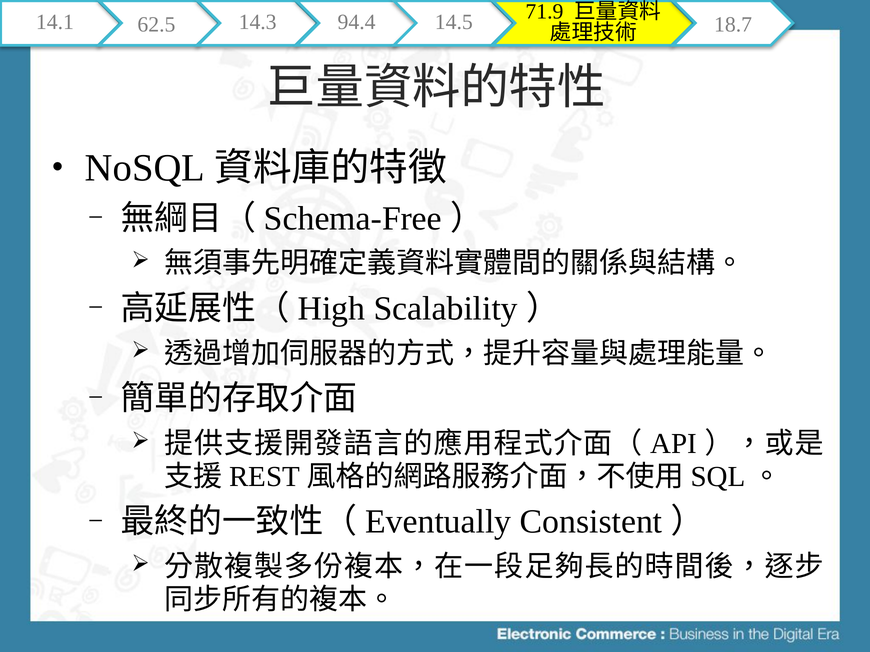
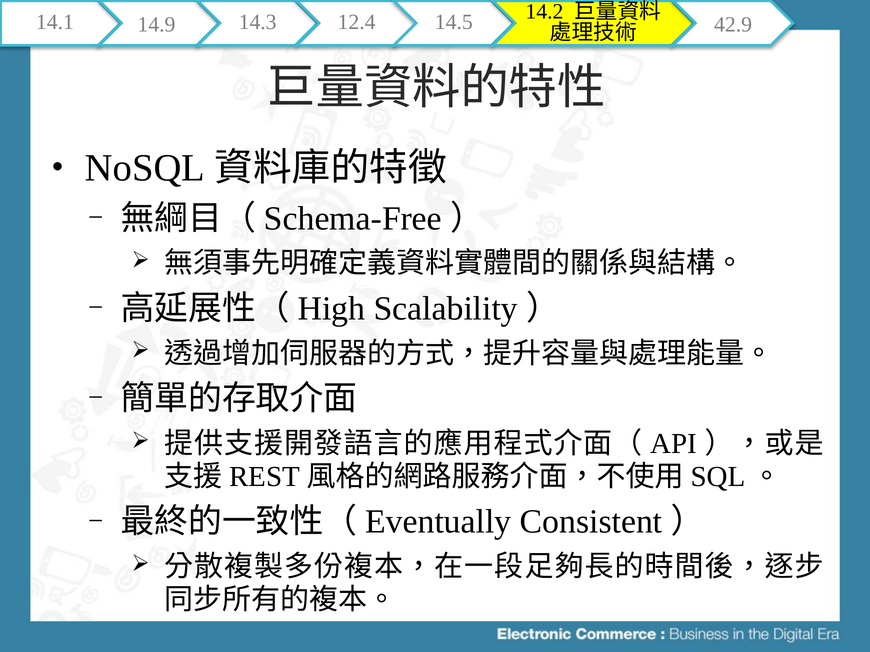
62.5: 62.5 -> 14.9 (156, 25)
94.4: 94.4 -> 12.4 (357, 22)
71.9: 71.9 -> 14.2 (544, 12)
18.7: 18.7 -> 42.9 (733, 25)
